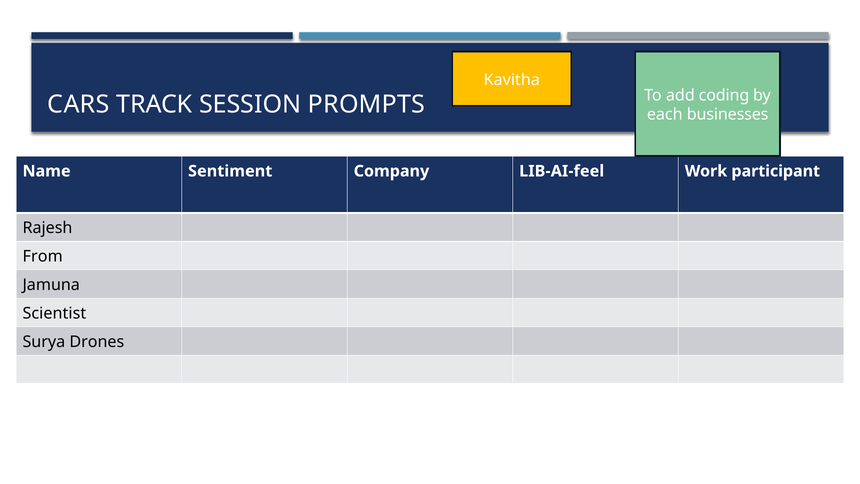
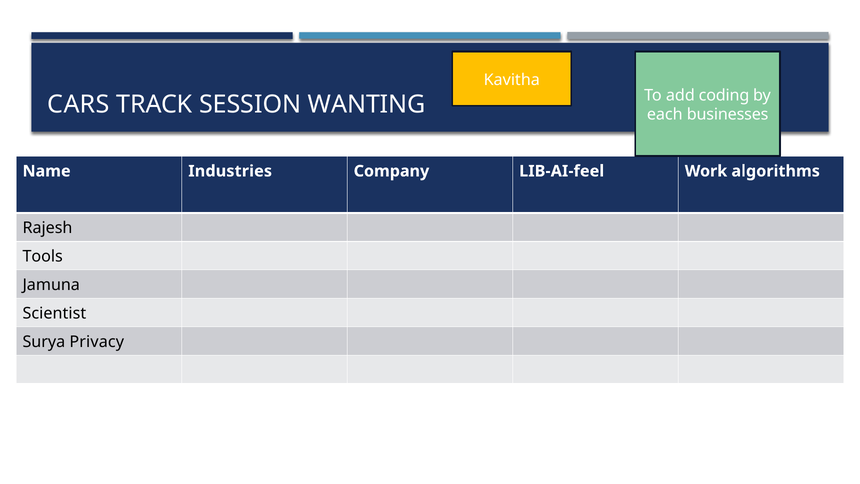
PROMPTS: PROMPTS -> WANTING (367, 105)
Sentiment: Sentiment -> Industries (230, 171)
participant: participant -> algorithms (776, 171)
From: From -> Tools (43, 256)
Drones: Drones -> Privacy (97, 342)
